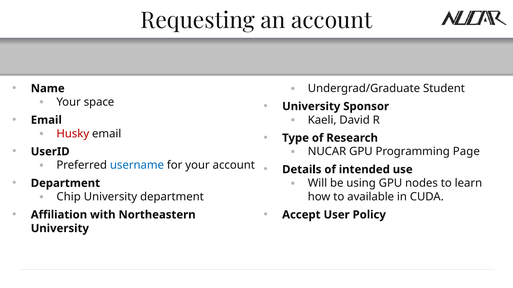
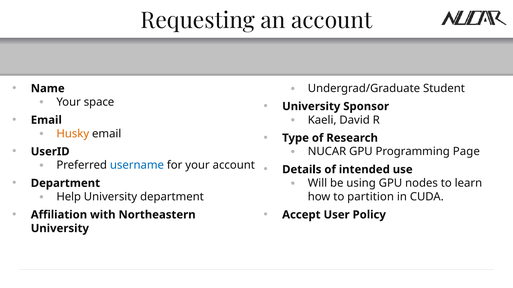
Husky colour: red -> orange (73, 134)
Chip: Chip -> Help (69, 197)
available: available -> partition (371, 197)
